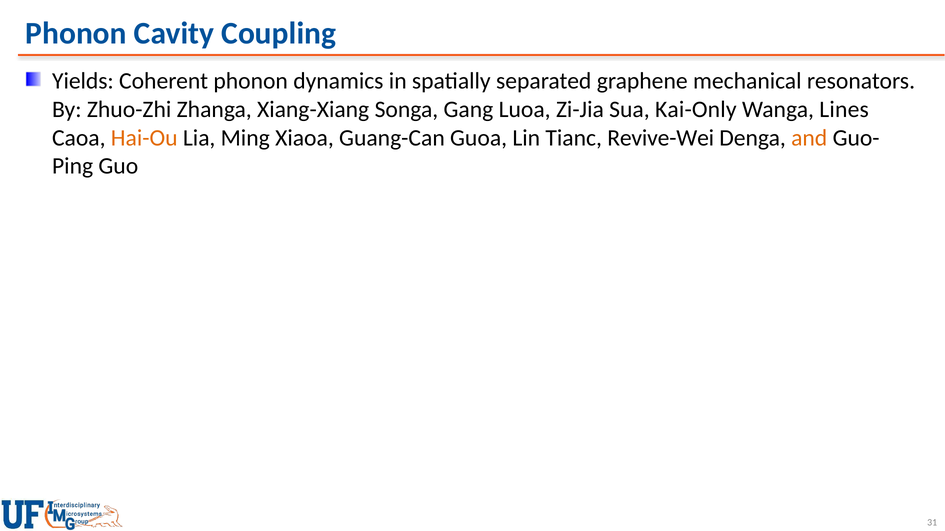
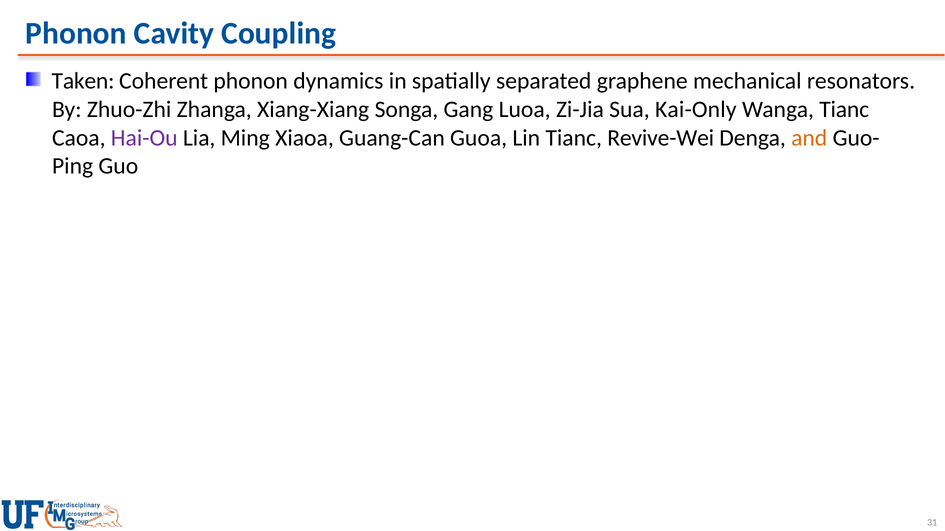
Yields: Yields -> Taken (83, 81)
Wanga Lines: Lines -> Tianc (844, 110)
Hai-Ou colour: orange -> purple (144, 138)
